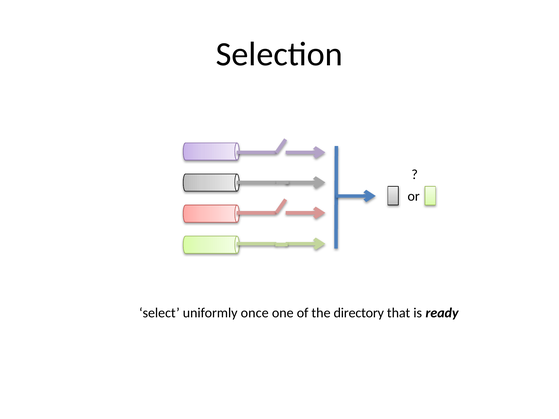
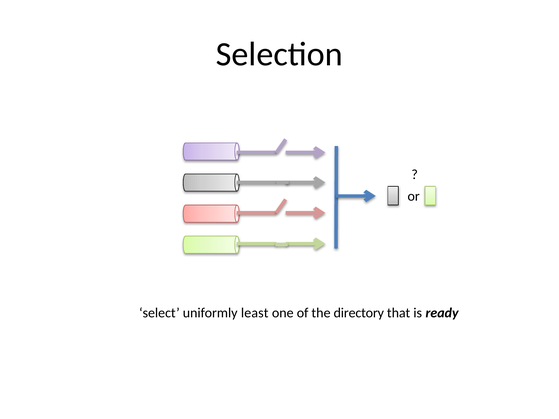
once: once -> least (255, 313)
